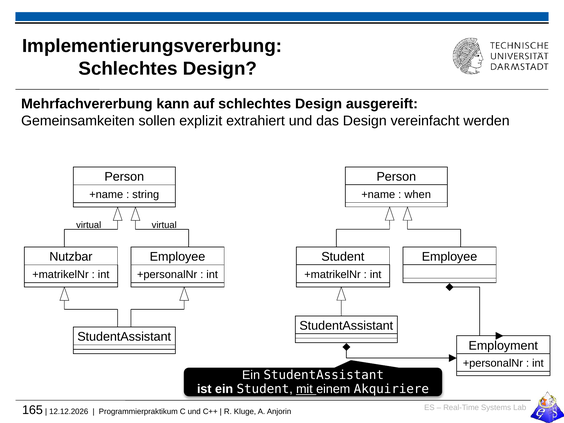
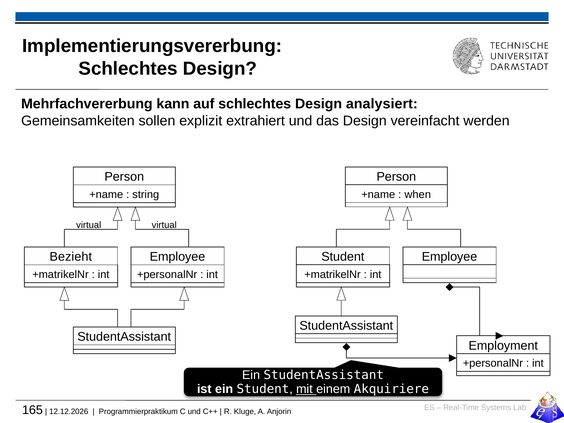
ausgereift: ausgereift -> analysiert (382, 104)
Nutzbar: Nutzbar -> Bezieht (71, 257)
